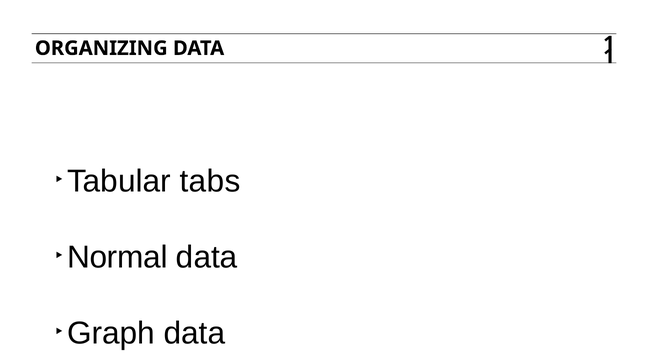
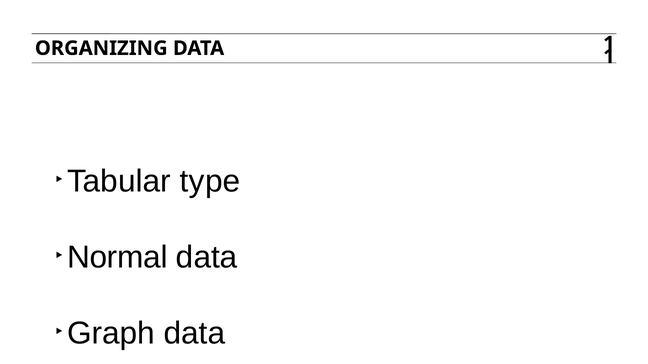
tabs: tabs -> type (210, 181)
